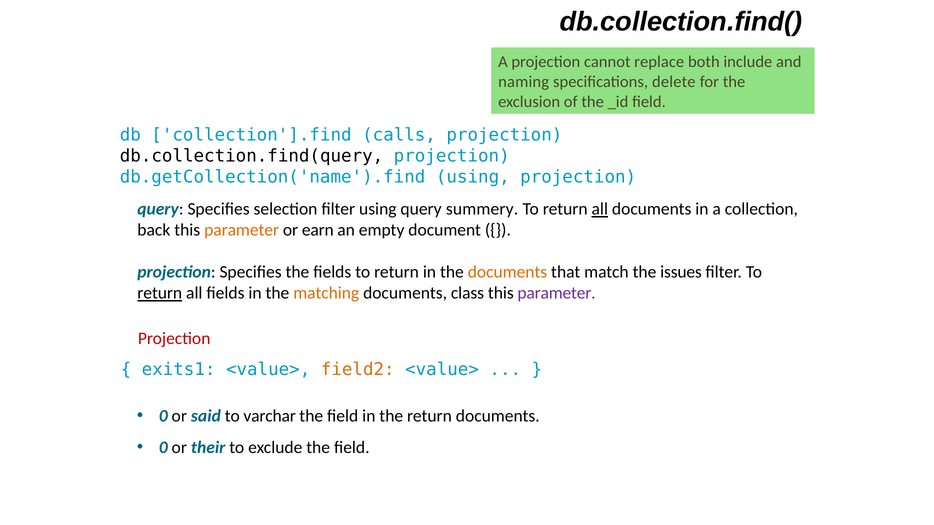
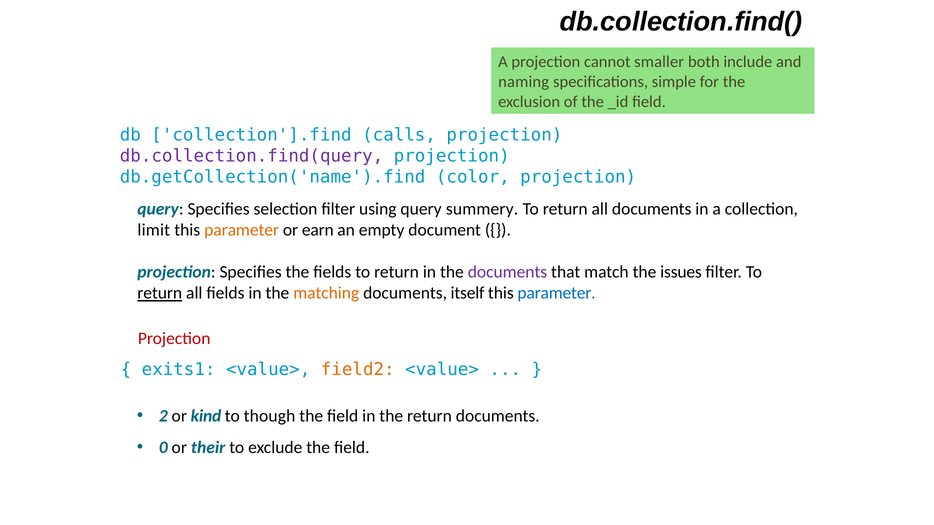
replace: replace -> smaller (659, 62)
delete: delete -> simple (674, 82)
db.collection.find(query colour: black -> purple (252, 156)
db.getCollection('name').find using: using -> color (473, 177)
all underline: present -> none (600, 209)
back: back -> limit (154, 230)
documents colour: orange -> purple (508, 272)
class: class -> itself (468, 293)
parameter colour: purple -> blue (557, 293)
0: 0 -> 2 (163, 416)
said: said -> kind (206, 416)
varchar: varchar -> though (270, 416)
